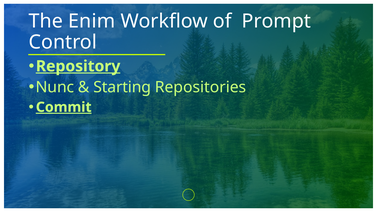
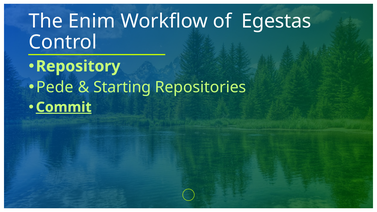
Prompt: Prompt -> Egestas (276, 21)
Repository underline: present -> none (78, 66)
Nunc: Nunc -> Pede (55, 87)
